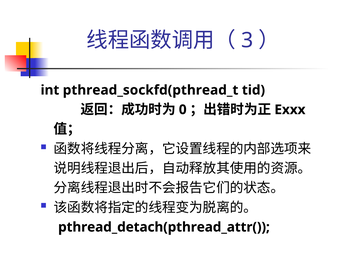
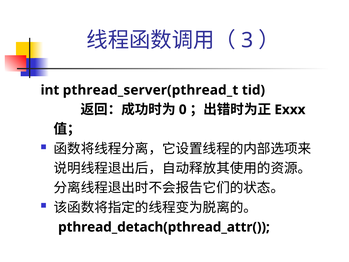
pthread_sockfd(pthread_t: pthread_sockfd(pthread_t -> pthread_server(pthread_t (151, 90)
